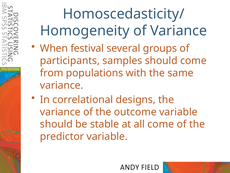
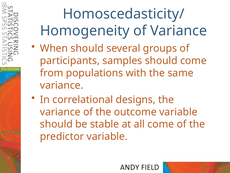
When festival: festival -> should (87, 48)
